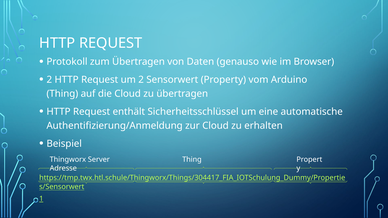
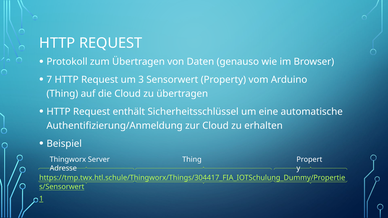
2: 2 -> 7 (49, 80)
um 2: 2 -> 3 (141, 80)
